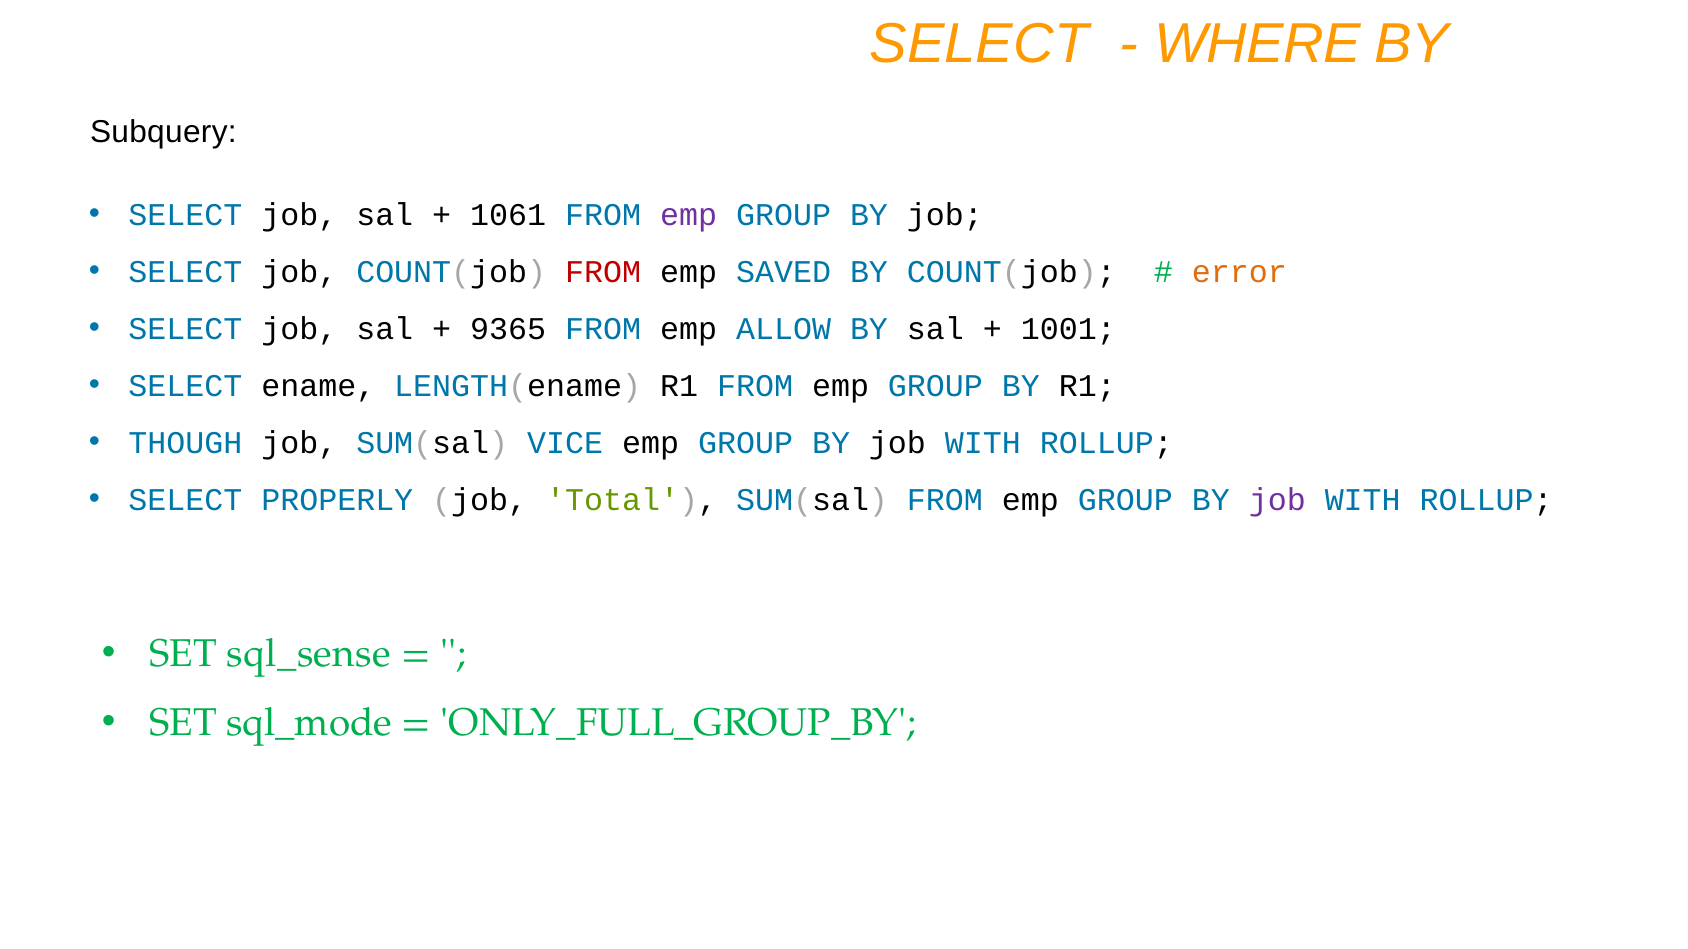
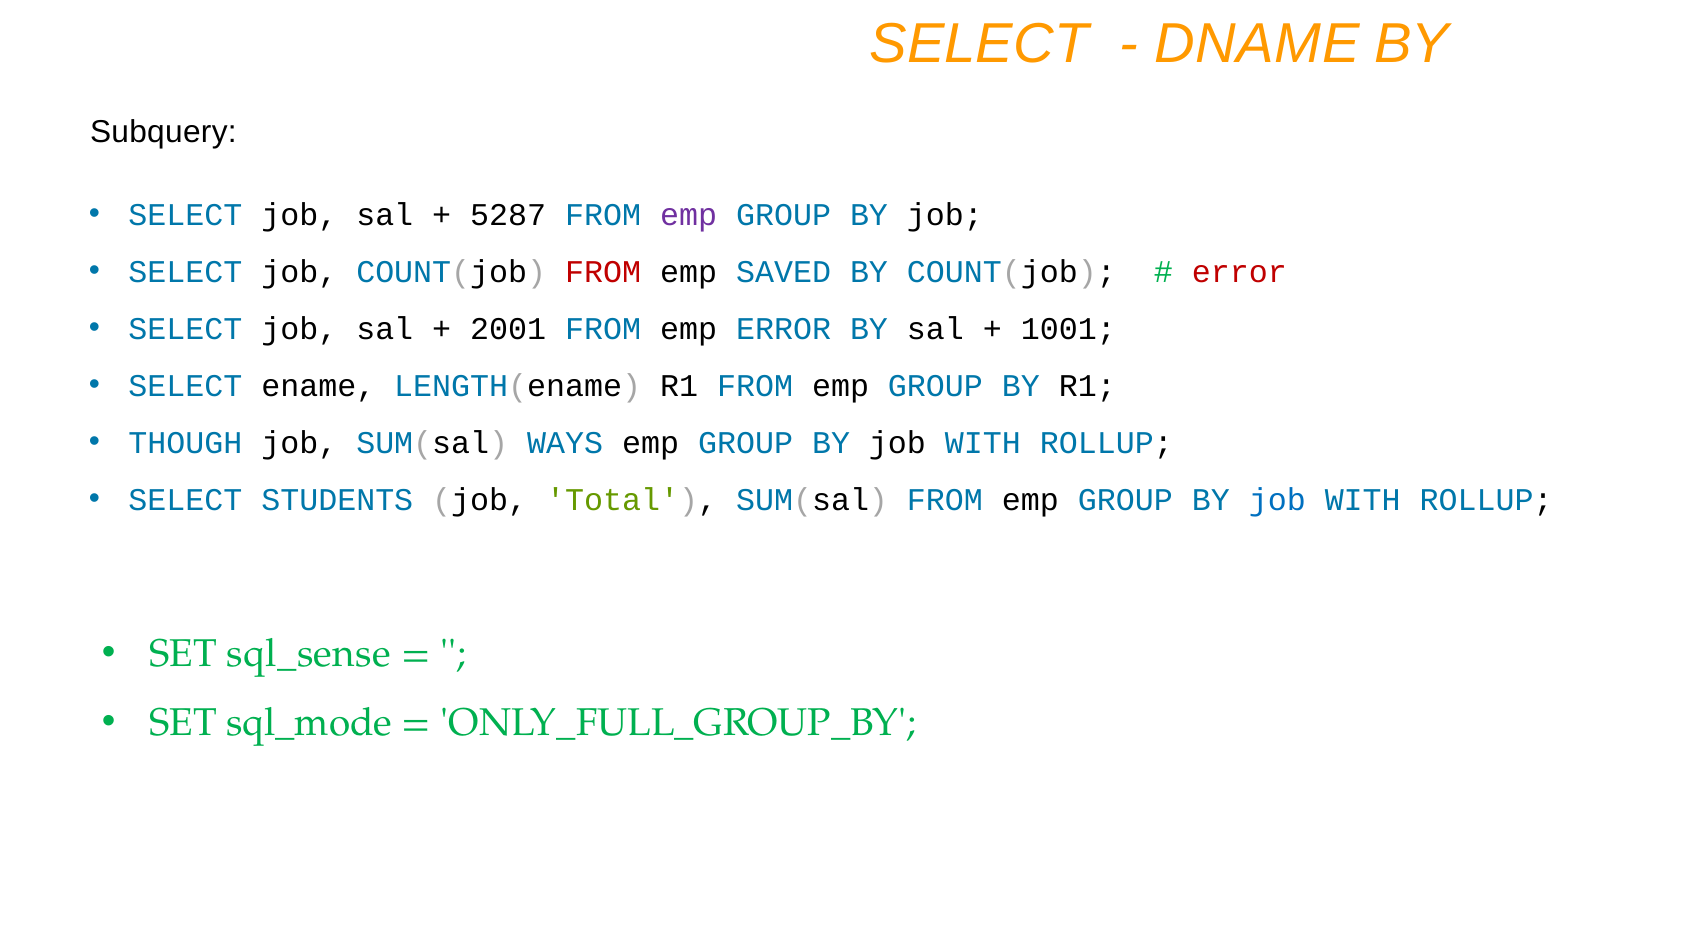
WHERE: WHERE -> DNAME (1257, 44)
1061: 1061 -> 5287 (508, 215)
error colour: orange -> red (1239, 272)
9365: 9365 -> 2001 (508, 329)
emp ALLOW: ALLOW -> ERROR (784, 329)
VICE: VICE -> WAYS (565, 443)
PROPERLY: PROPERLY -> STUDENTS (337, 500)
job colour: purple -> blue (1277, 500)
